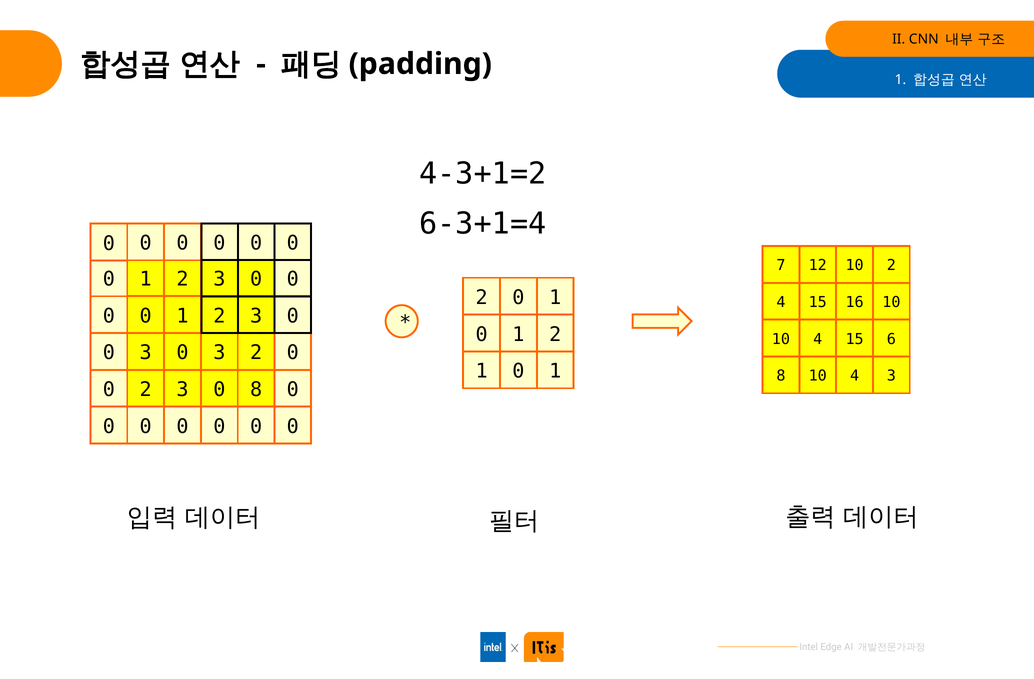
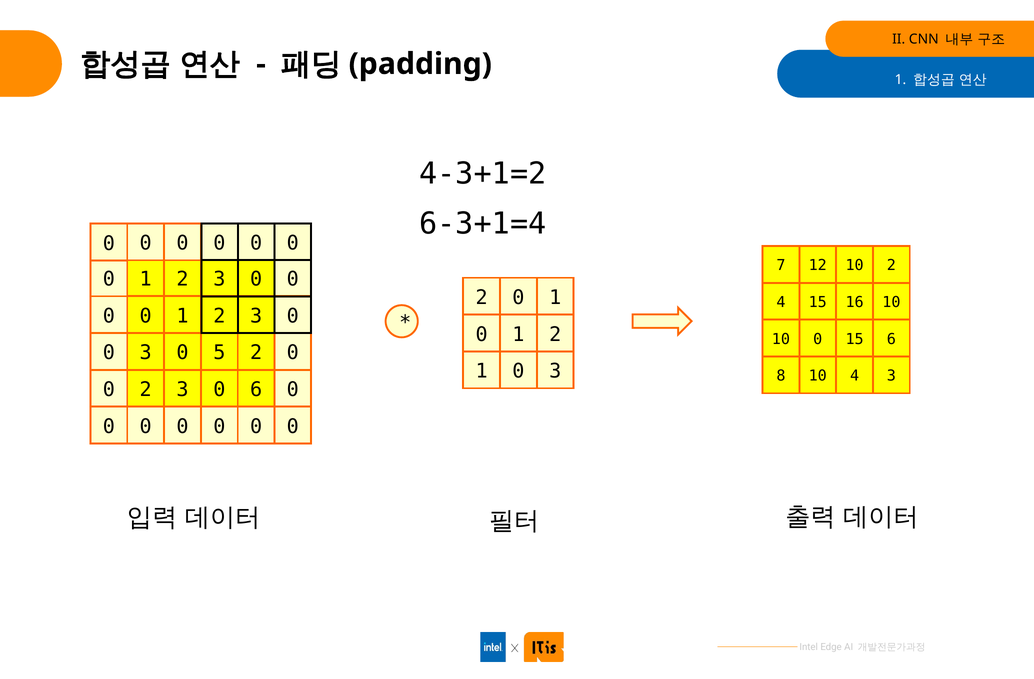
4: 4 -> 0 (818, 339)
0 3: 3 -> 5 (219, 353)
1: 1 -> 3 (555, 371)
0 8: 8 -> 6 (256, 390)
